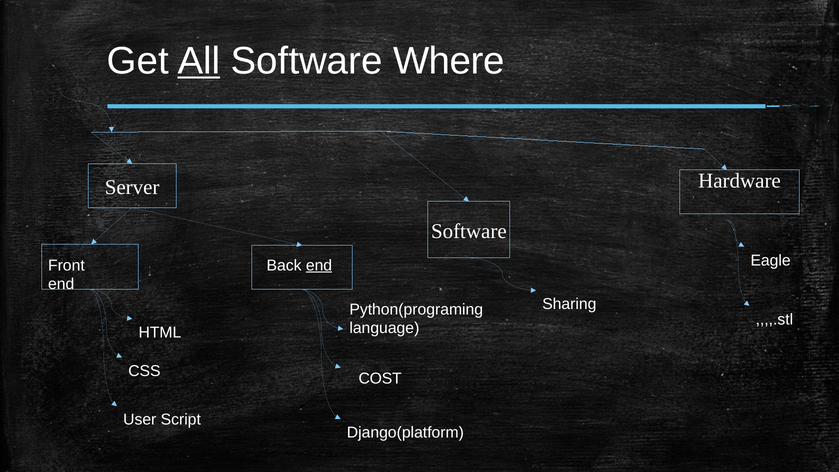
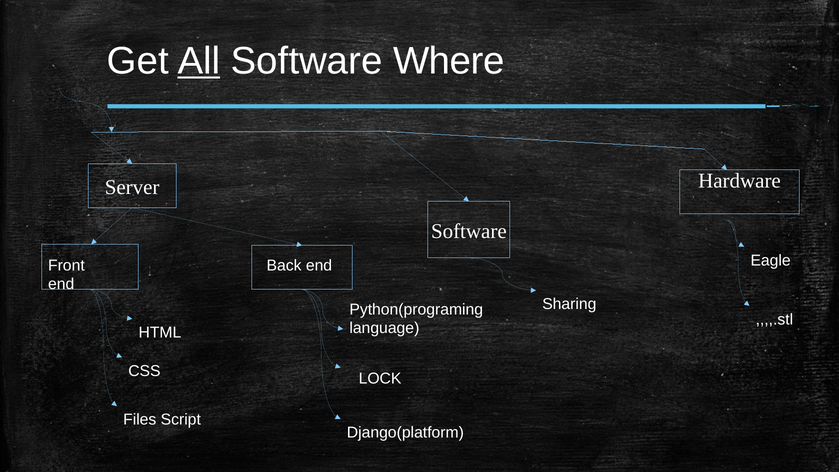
end underline: present -> none (319, 265)
COST: COST -> LOCK (380, 379)
User: User -> Files (140, 420)
